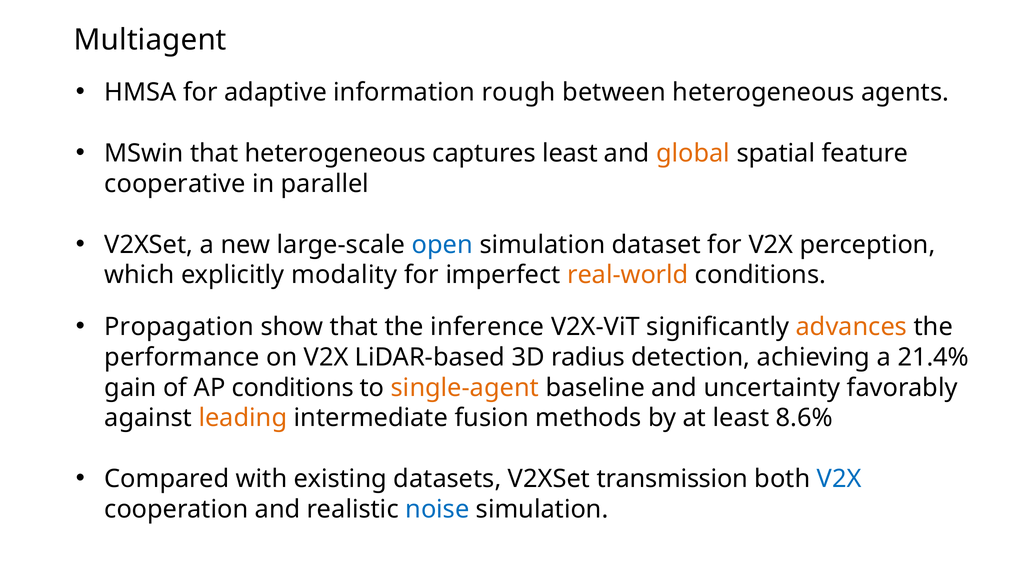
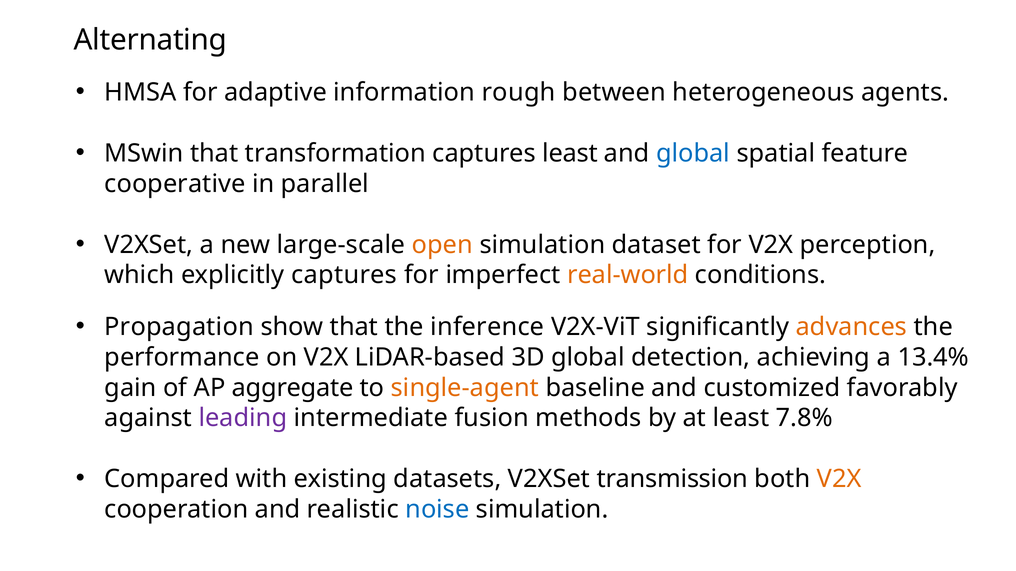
Multiagent: Multiagent -> Alternating (150, 40)
that heterogeneous: heterogeneous -> transformation (335, 153)
global colour: orange -> blue (693, 153)
open colour: blue -> orange (442, 245)
explicitly modality: modality -> captures (344, 275)
3D radius: radius -> global (588, 358)
21.4%: 21.4% -> 13.4% (933, 358)
AP conditions: conditions -> aggregate (293, 388)
uncertainty: uncertainty -> customized (772, 388)
leading colour: orange -> purple (243, 418)
8.6%: 8.6% -> 7.8% (804, 418)
V2X colour: blue -> orange (839, 479)
